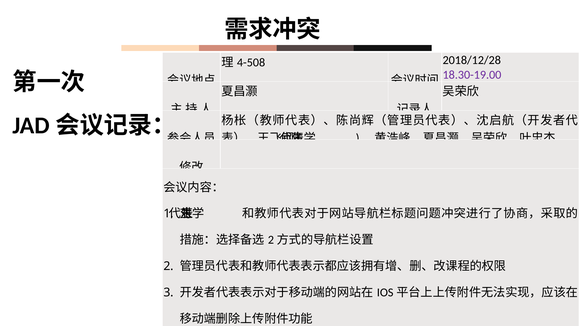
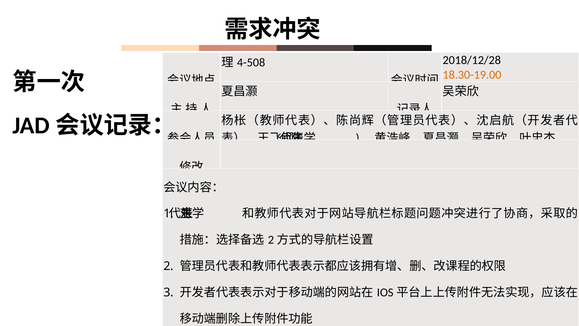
18.30-19.00 colour: purple -> orange (472, 75)
